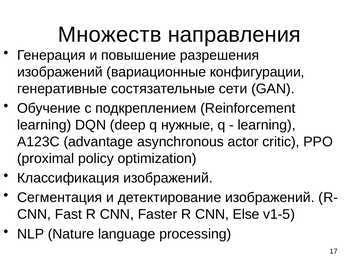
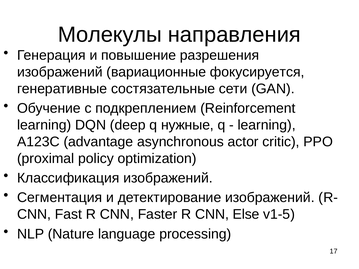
Множеств: Множеств -> Молекулы (110, 35)
конфигурации: конфигурации -> фокусируется (257, 72)
